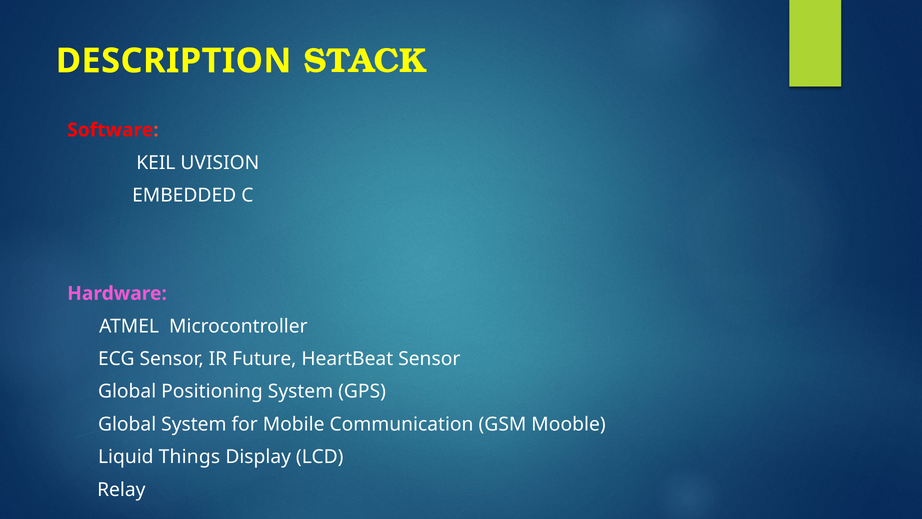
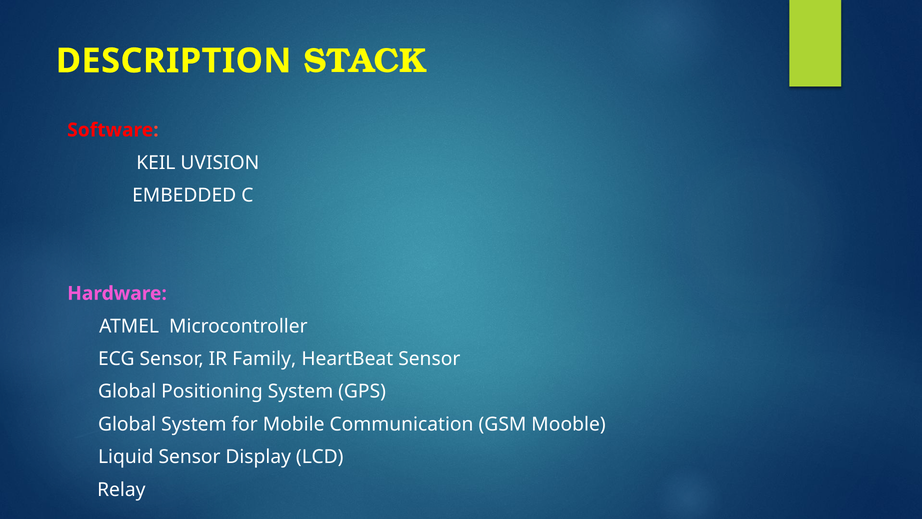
Future: Future -> Family (264, 359)
Liquid Things: Things -> Sensor (190, 457)
